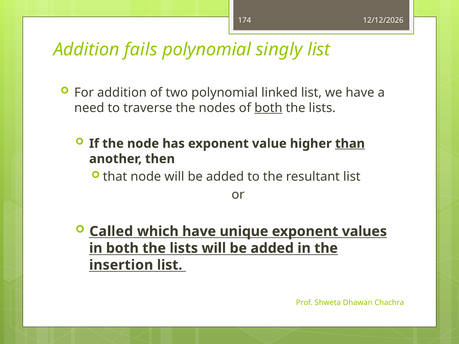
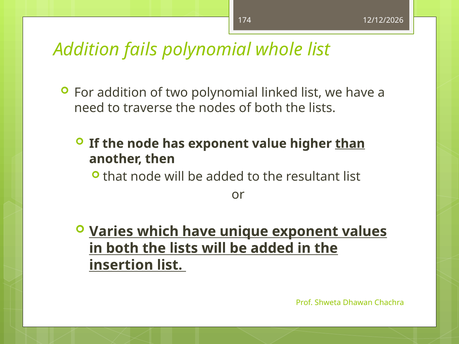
singly: singly -> whole (279, 50)
both underline: present -> none (268, 108)
Called: Called -> Varies (111, 232)
